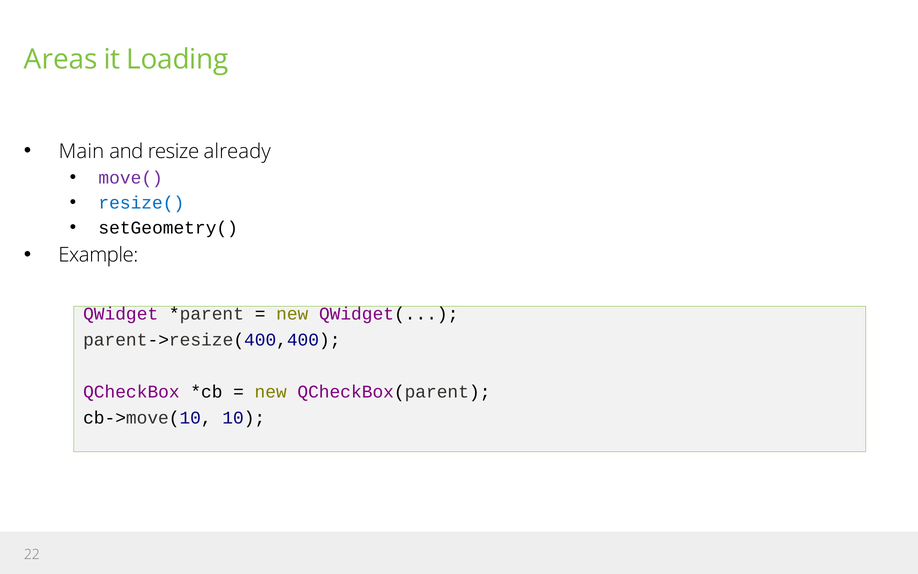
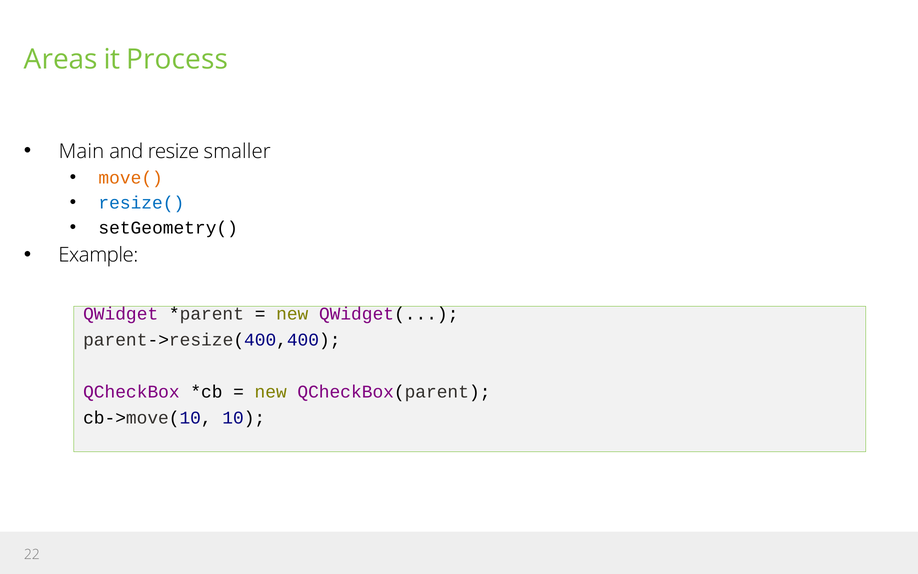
Loading: Loading -> Process (177, 60)
already: already -> smaller (237, 151)
move( colour: purple -> orange (131, 178)
